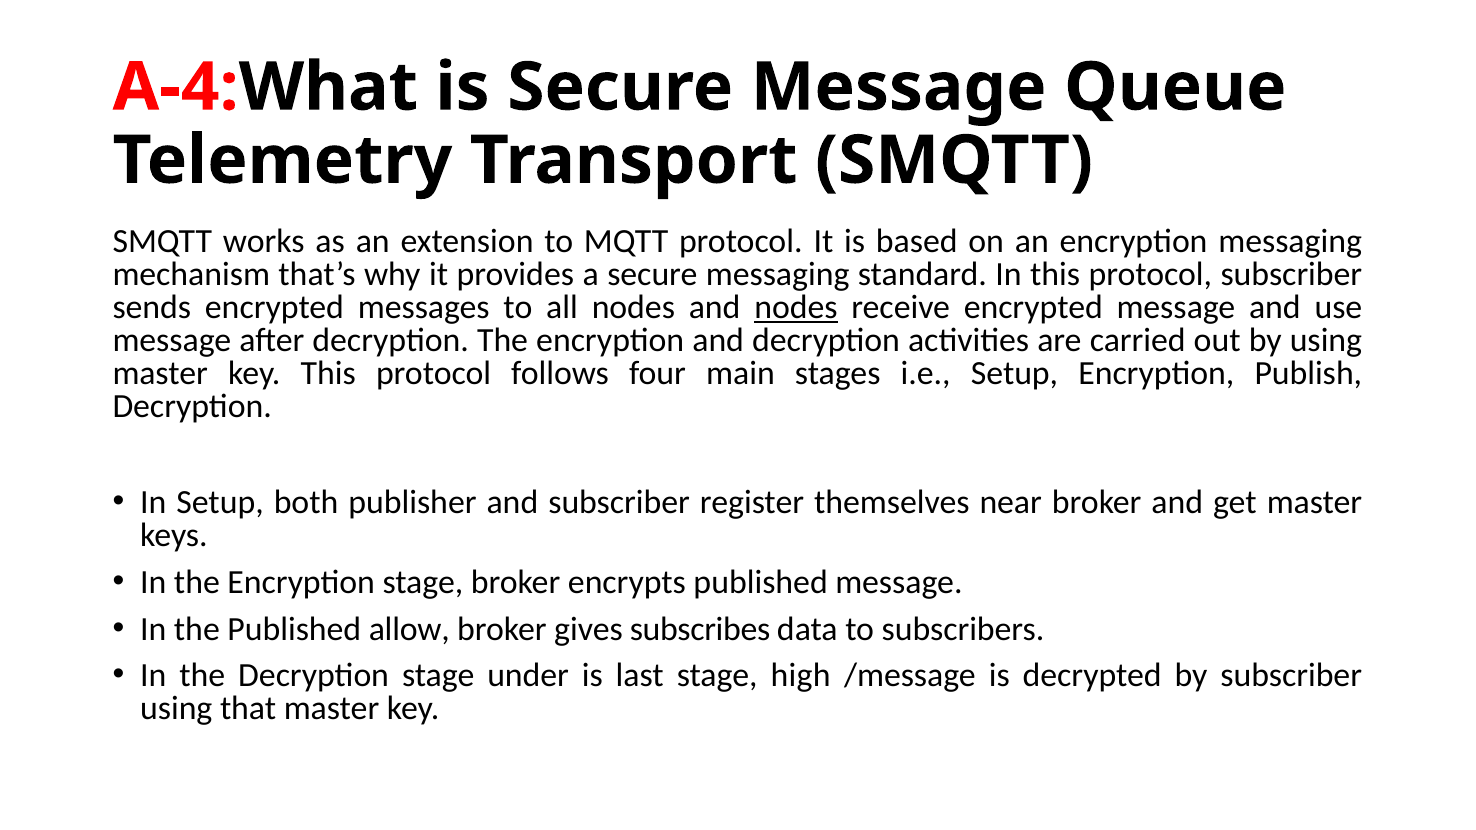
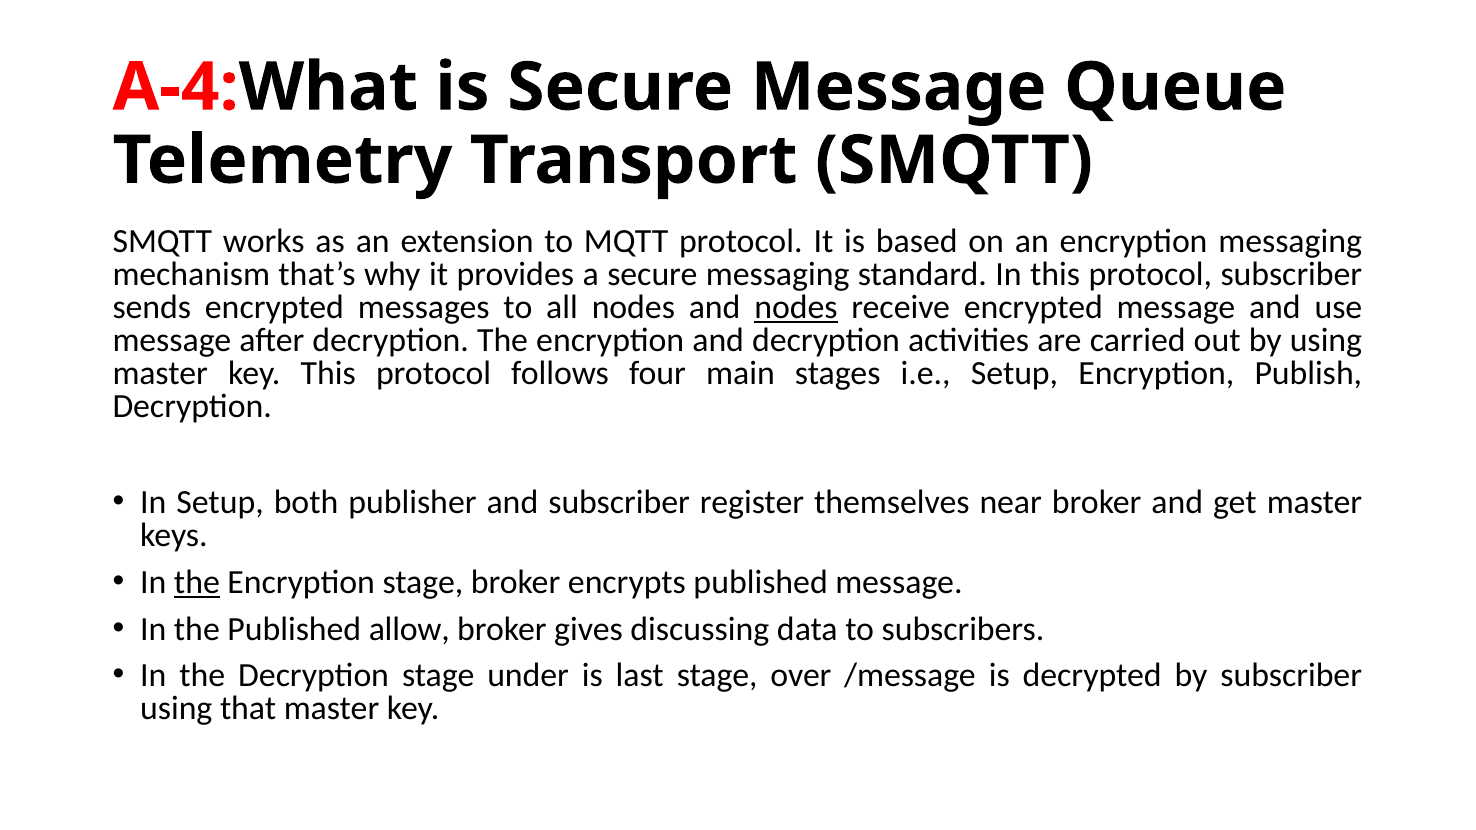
the underline: none -> present (197, 582)
subscribes: subscribes -> discussing (700, 629)
high: high -> over (801, 676)
